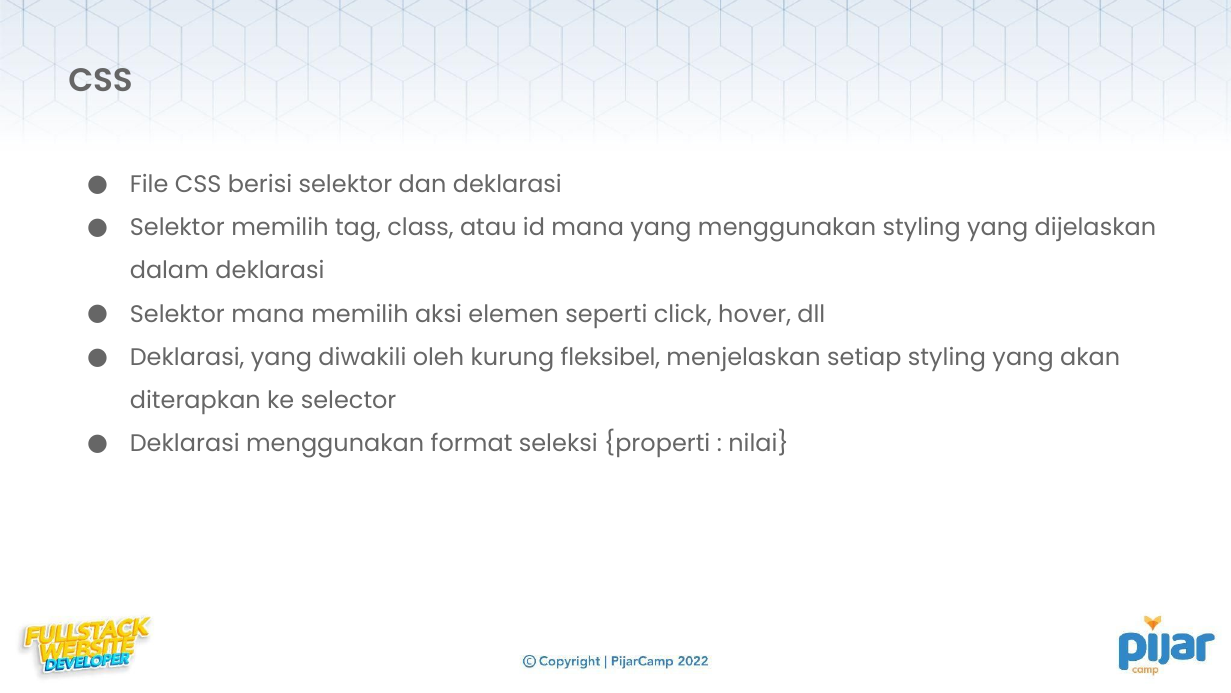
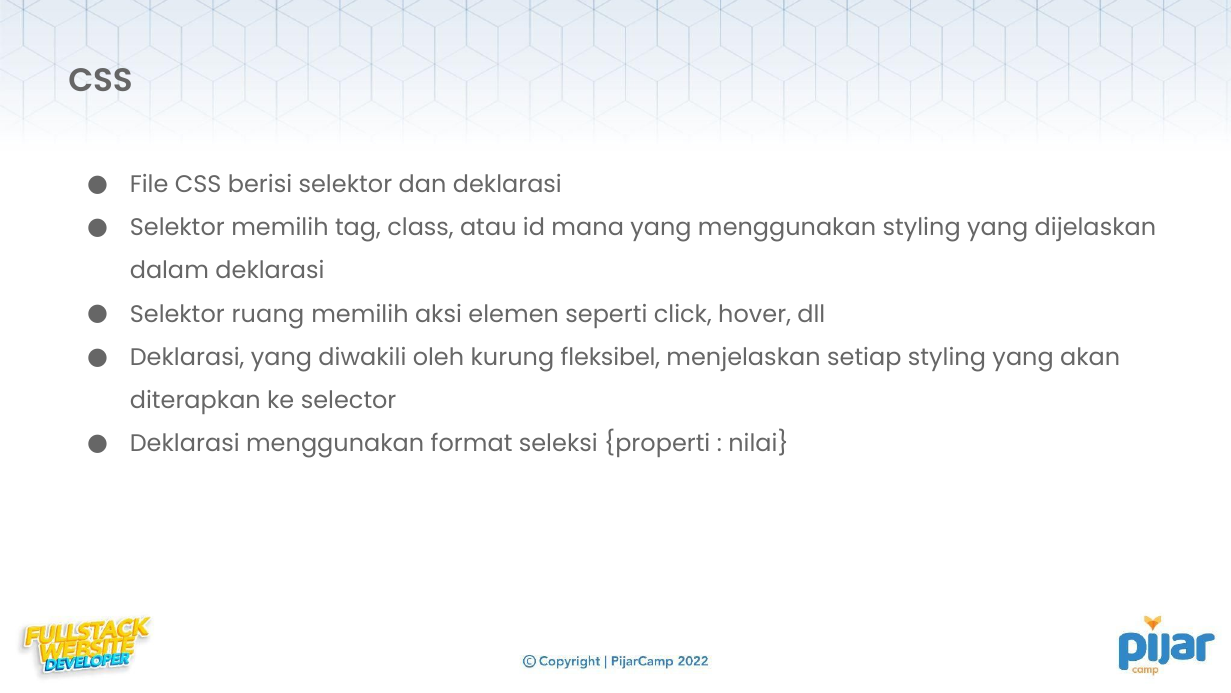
Selektor mana: mana -> ruang (268, 314)
